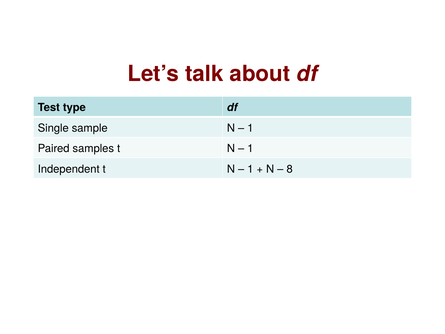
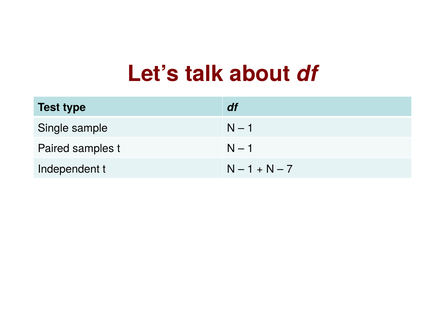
8: 8 -> 7 (290, 169)
